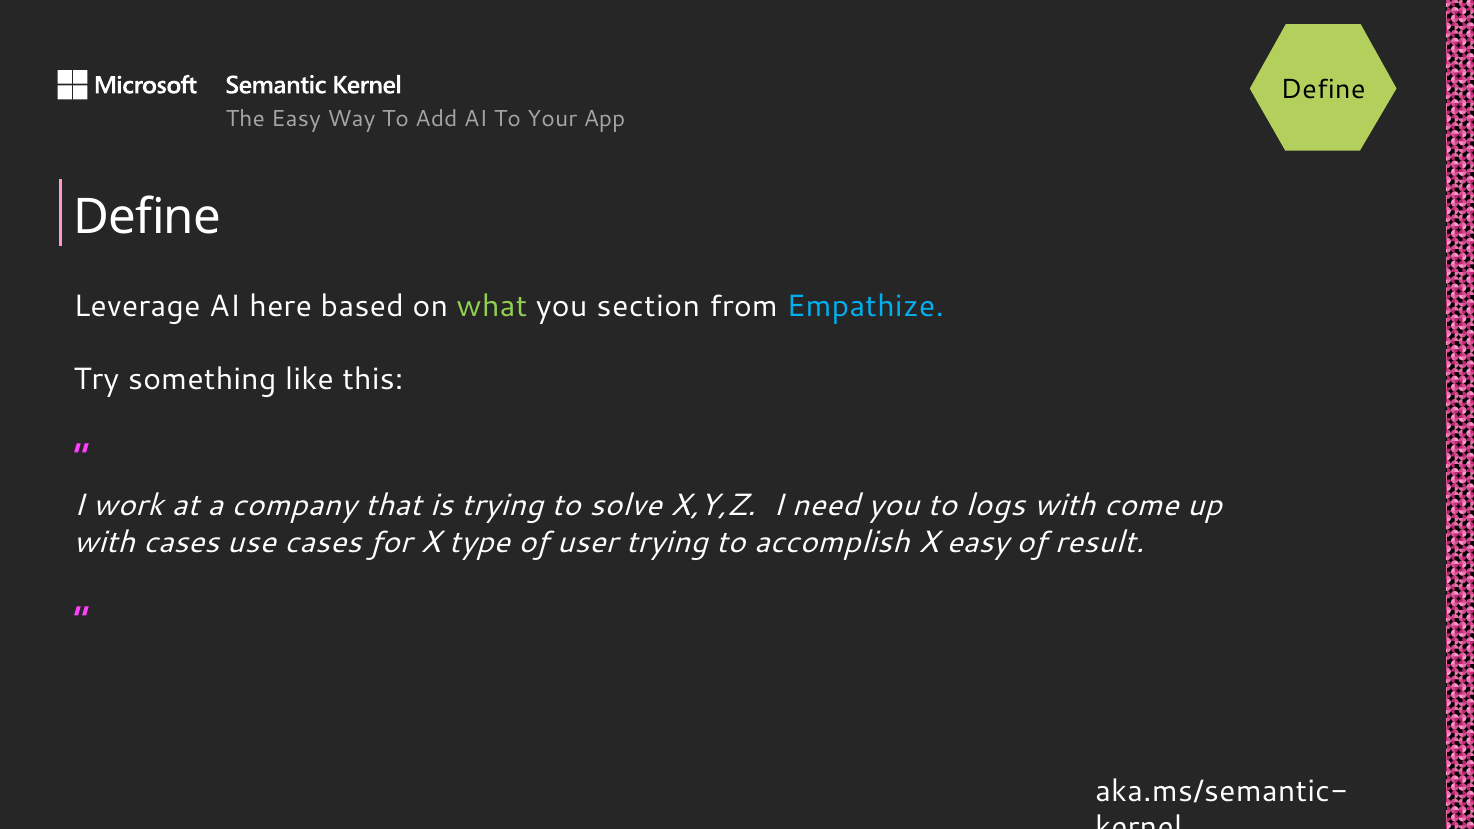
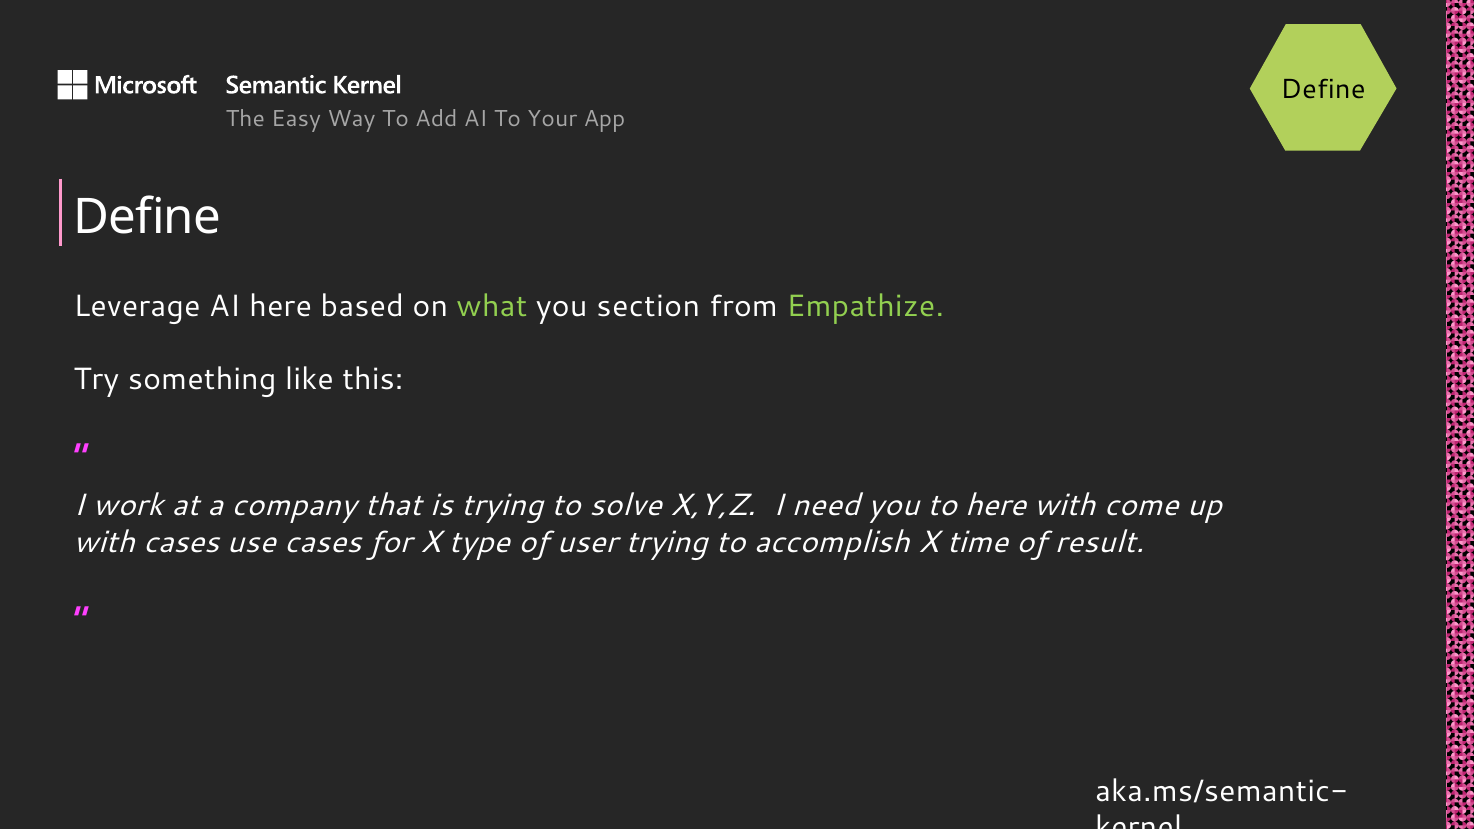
Empathize colour: light blue -> light green (865, 306)
to logs: logs -> here (996, 505)
X easy: easy -> time (978, 542)
